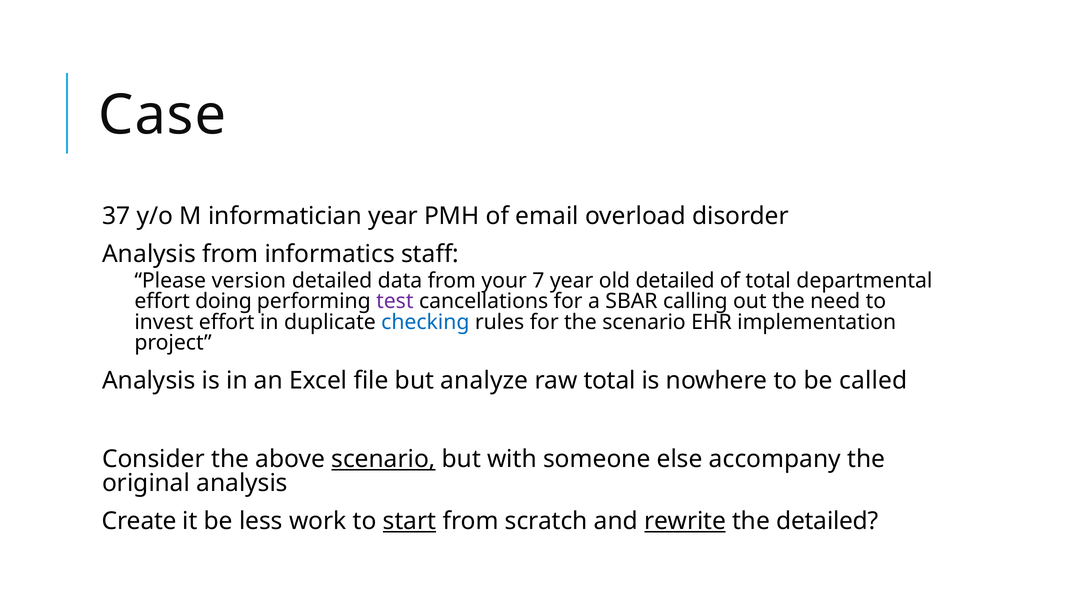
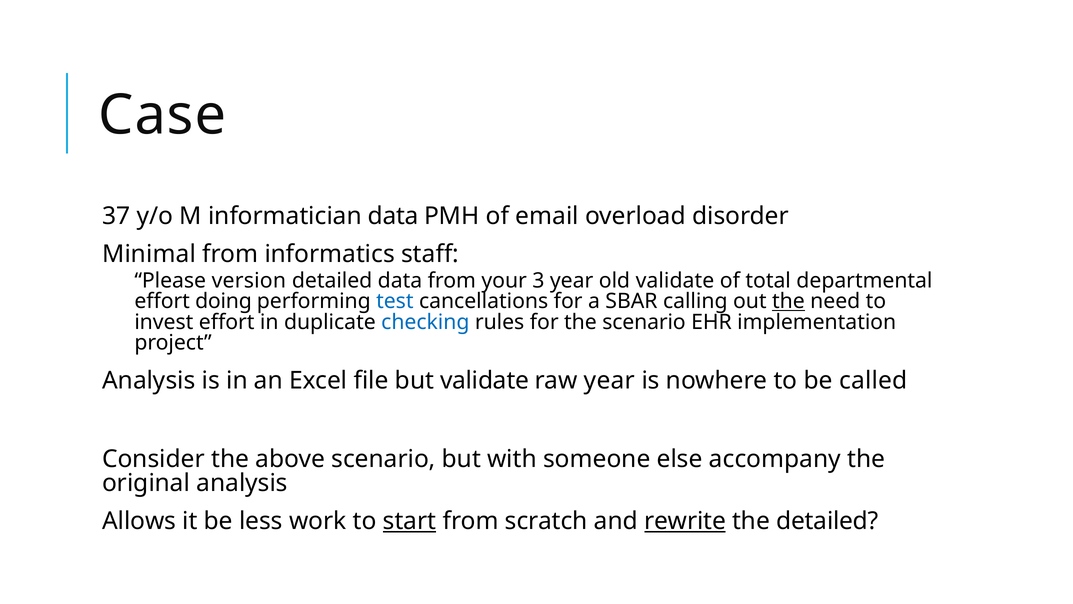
informatician year: year -> data (393, 216)
Analysis: Analysis -> Minimal (149, 254)
7: 7 -> 3 (538, 281)
old detailed: detailed -> validate (675, 281)
test colour: purple -> blue (395, 301)
the underline: none -> present (788, 301)
but analyze: analyze -> validate (485, 381)
raw total: total -> year (609, 381)
scenario underline: present -> none (383, 459)
Create: Create -> Allows (139, 521)
